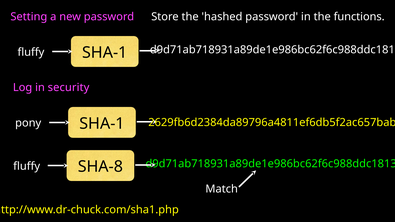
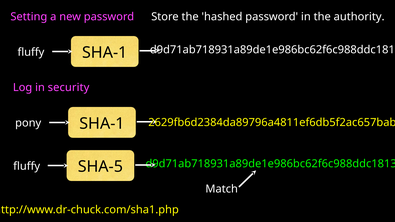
functions: functions -> authority (359, 17)
SHA-8: SHA-8 -> SHA-5 (100, 167)
